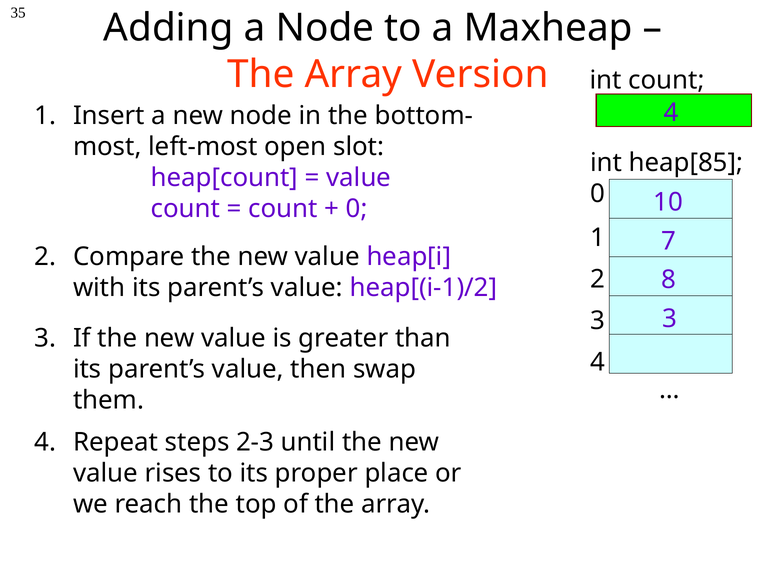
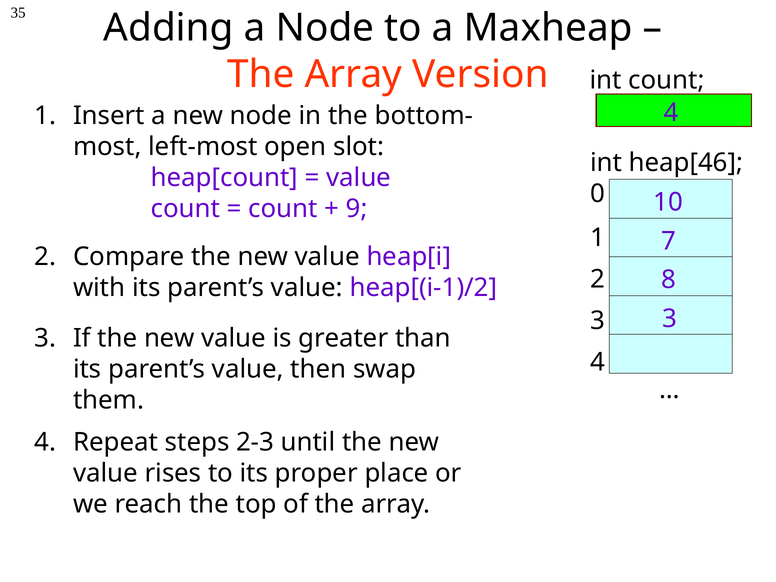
heap[85: heap[85 -> heap[46 (686, 163)
0: 0 -> 9 (357, 209)
